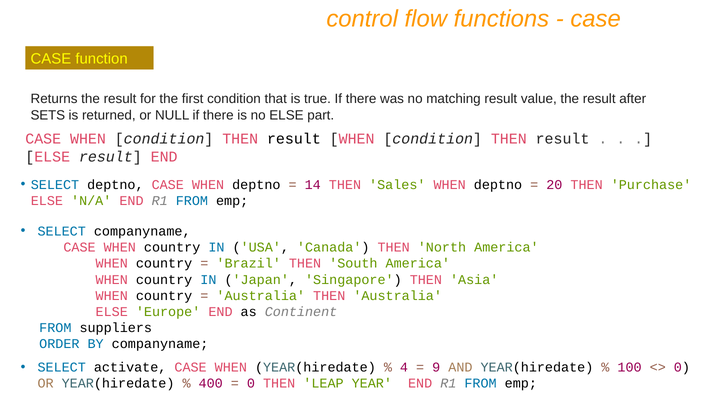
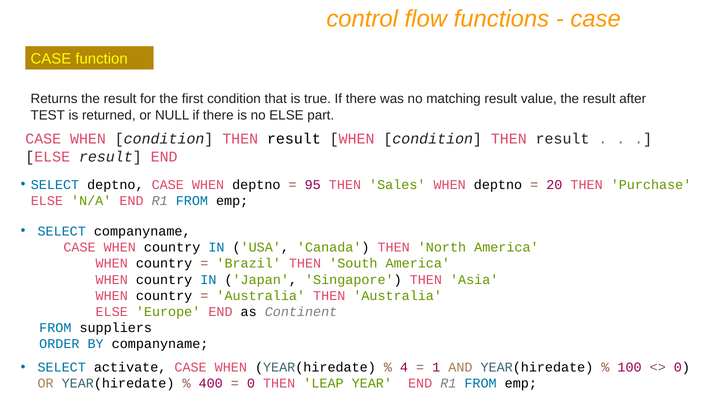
SETS: SETS -> TEST (48, 115)
14: 14 -> 95 (313, 185)
9: 9 -> 1 (436, 367)
